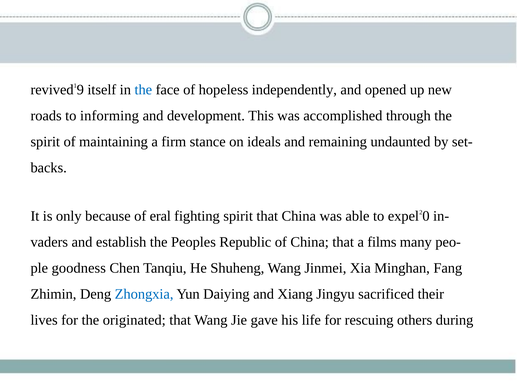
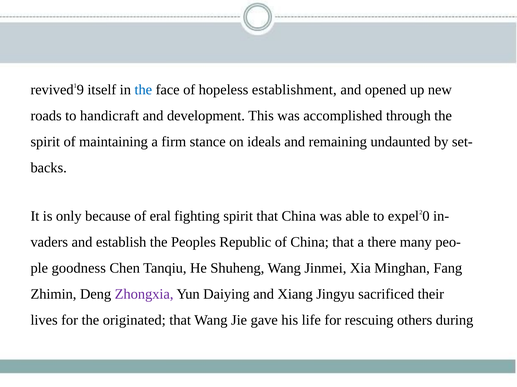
independently: independently -> establishment (294, 90)
informing: informing -> handicraft (110, 116)
films: films -> there (382, 242)
Zhongxia colour: blue -> purple (144, 294)
